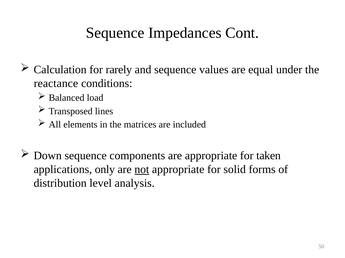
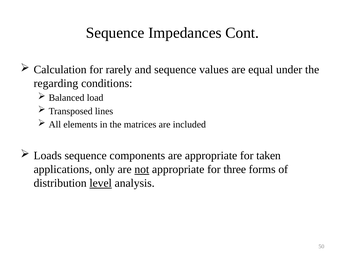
reactance: reactance -> regarding (56, 84)
Down: Down -> Loads (48, 156)
solid: solid -> three (235, 170)
level underline: none -> present (101, 184)
